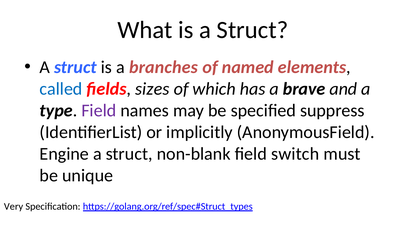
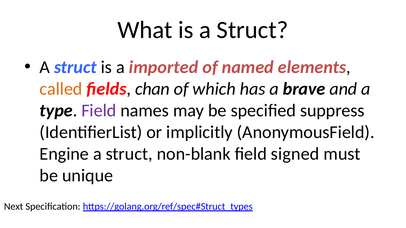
branches: branches -> imported (164, 67)
called colour: blue -> orange (61, 89)
sizes: sizes -> chan (152, 89)
switch: switch -> signed (295, 154)
Very: Very -> Next (14, 207)
